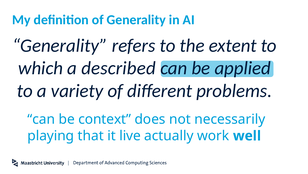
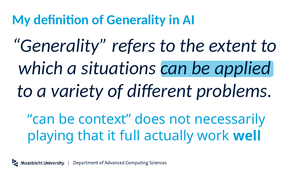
described: described -> situations (119, 68)
live: live -> full (130, 135)
